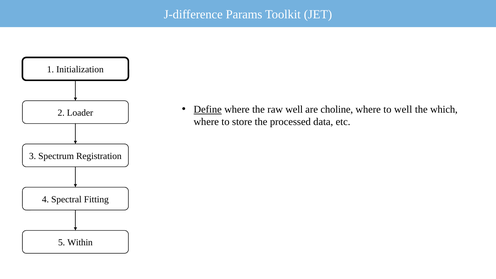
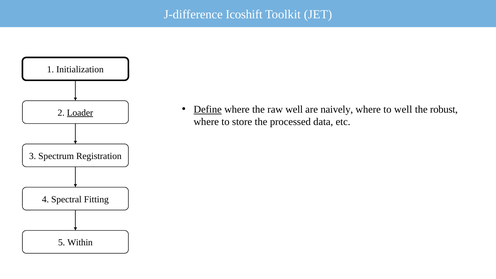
Params: Params -> Icoshift (244, 14)
choline: choline -> naively (337, 109)
which: which -> robust (444, 109)
Loader underline: none -> present (80, 113)
